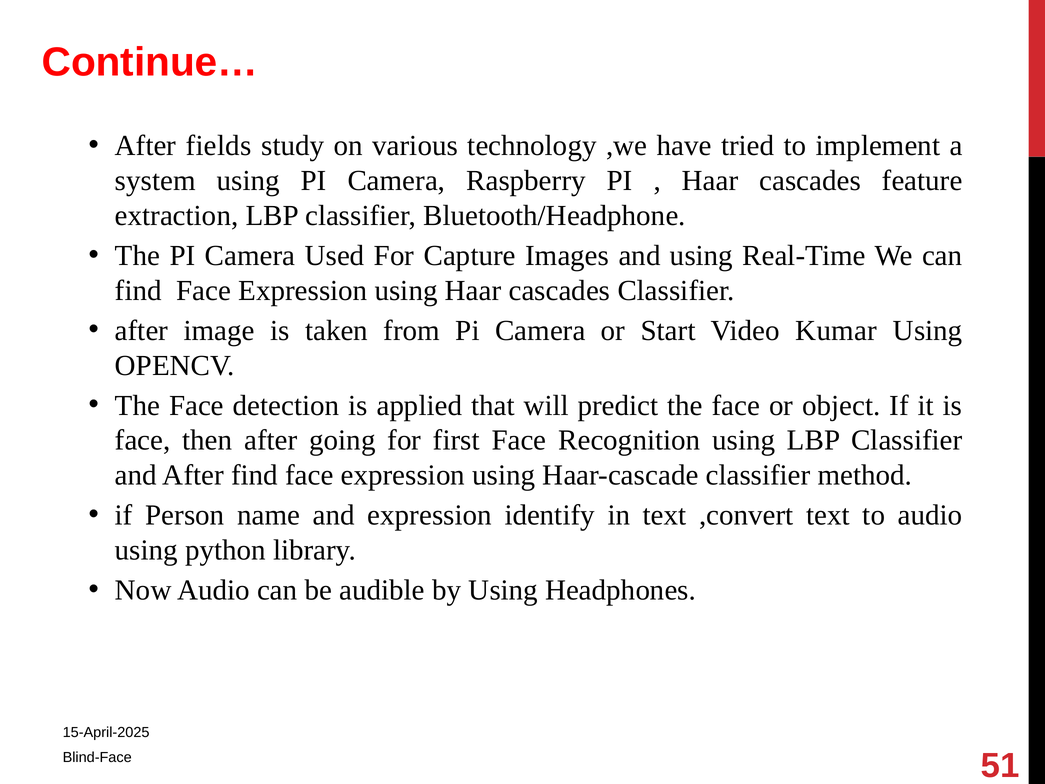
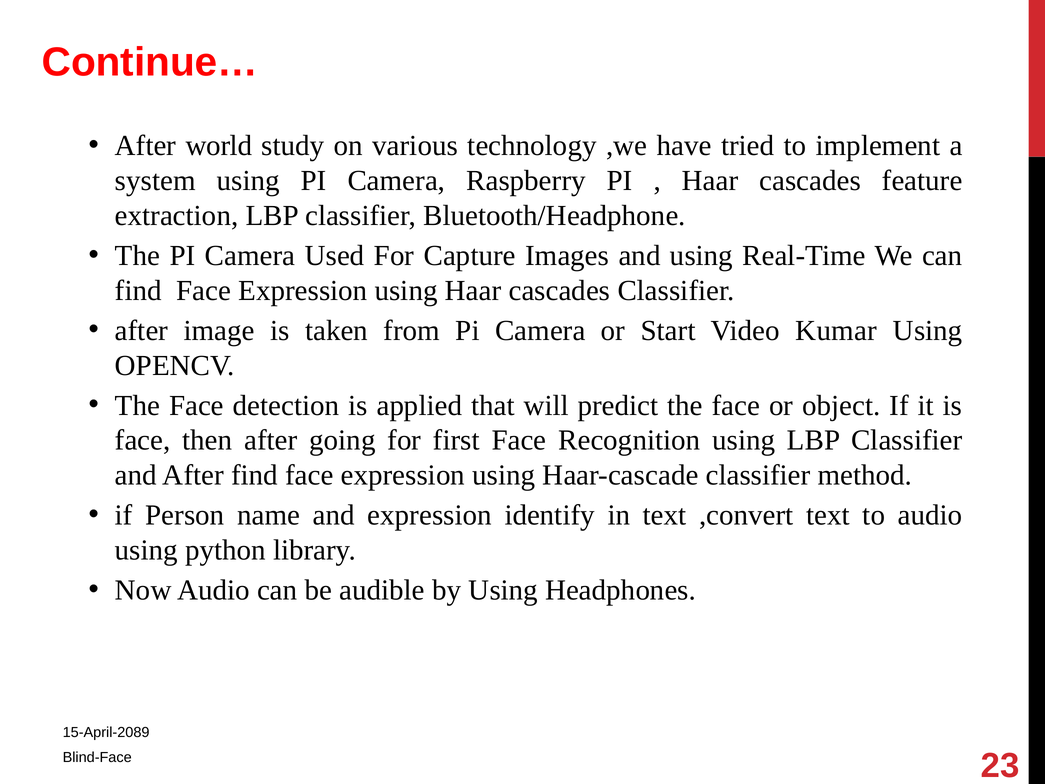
fields: fields -> world (219, 146)
15-April-2025: 15-April-2025 -> 15-April-2089 (106, 732)
51: 51 -> 23 (1000, 766)
